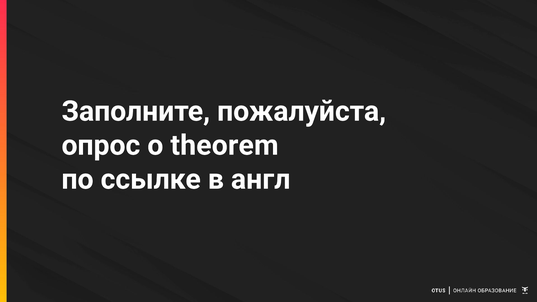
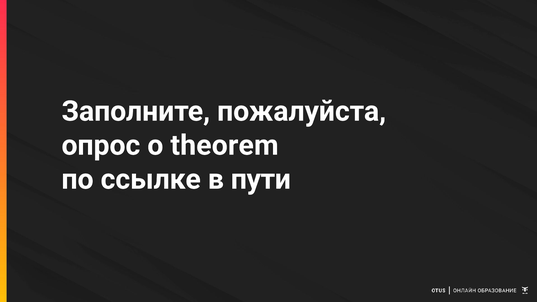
англ: англ -> пути (261, 179)
